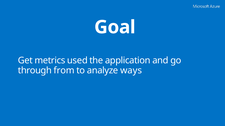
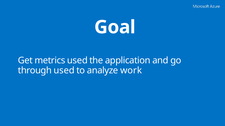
through from: from -> used (64, 71)
ways: ways -> work (131, 71)
